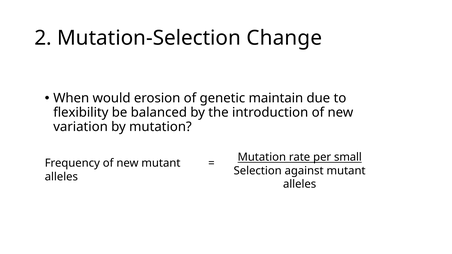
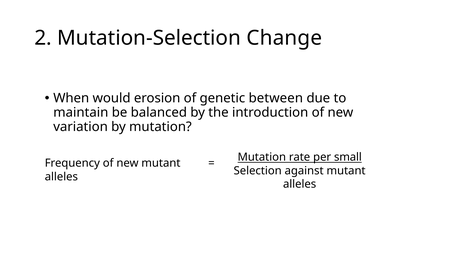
maintain: maintain -> between (276, 98)
flexibility: flexibility -> maintain (81, 113)
